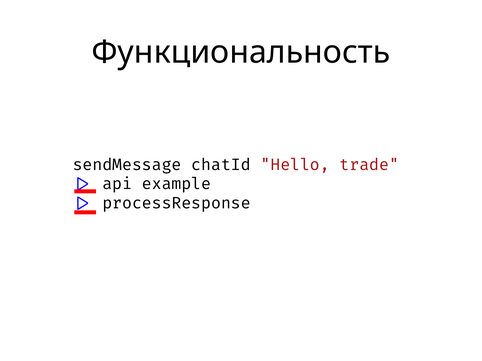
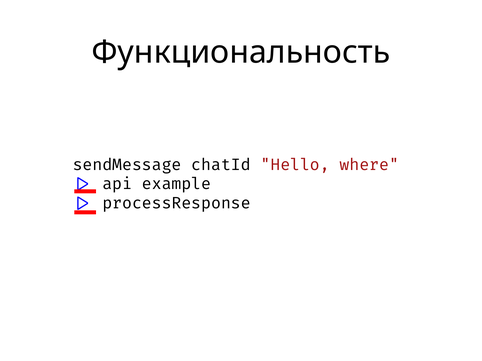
trade: trade -> where (369, 165)
